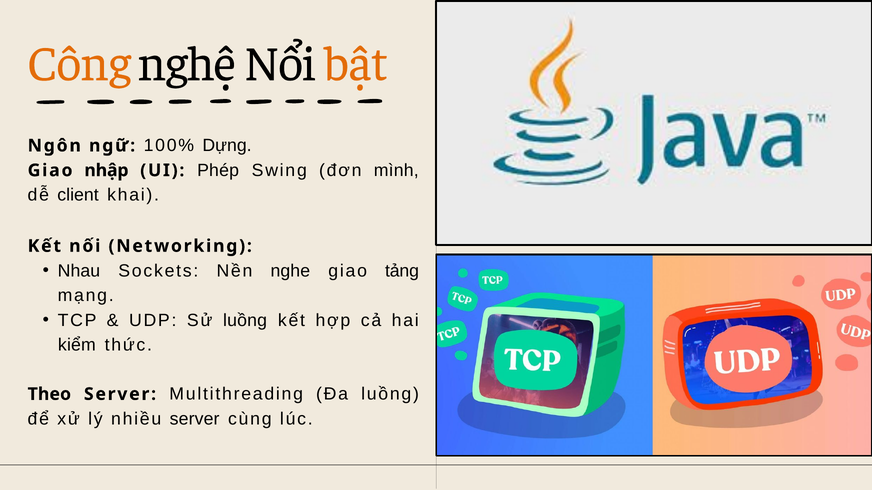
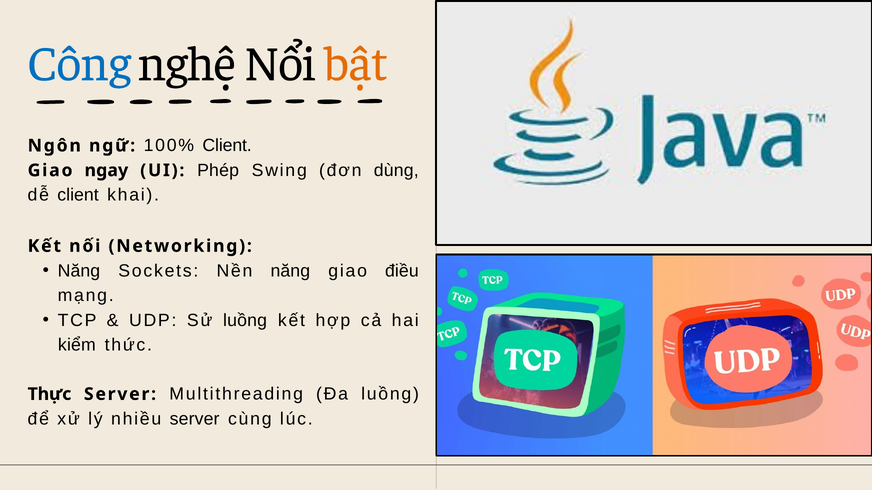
Công colour: orange -> blue (79, 64)
100% Dựng: Dựng -> Client (227, 146)
nhập: nhập -> ngay (106, 171)
mình: mình -> dùng (396, 171)
Nhau: Nhau -> Năng (79, 271)
Nền nghe: nghe -> năng (290, 271)
tảng: tảng -> điều (402, 271)
Theo: Theo -> Thực (49, 394)
